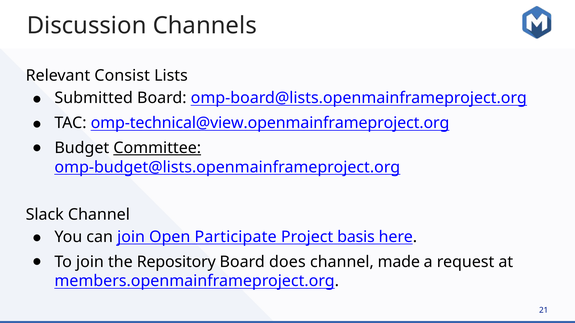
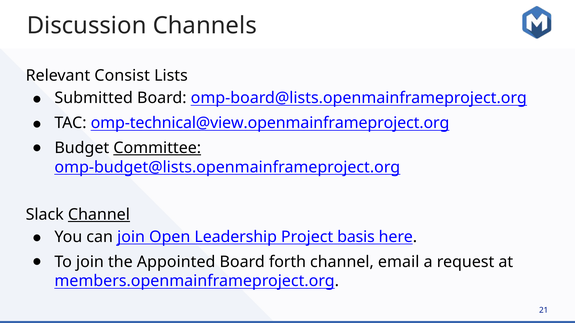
Channel underline: none -> present (99, 215)
Participate: Participate -> Leadership (236, 237)
Repository: Repository -> Appointed (176, 262)
does: does -> forth (287, 262)
made: made -> email (399, 262)
